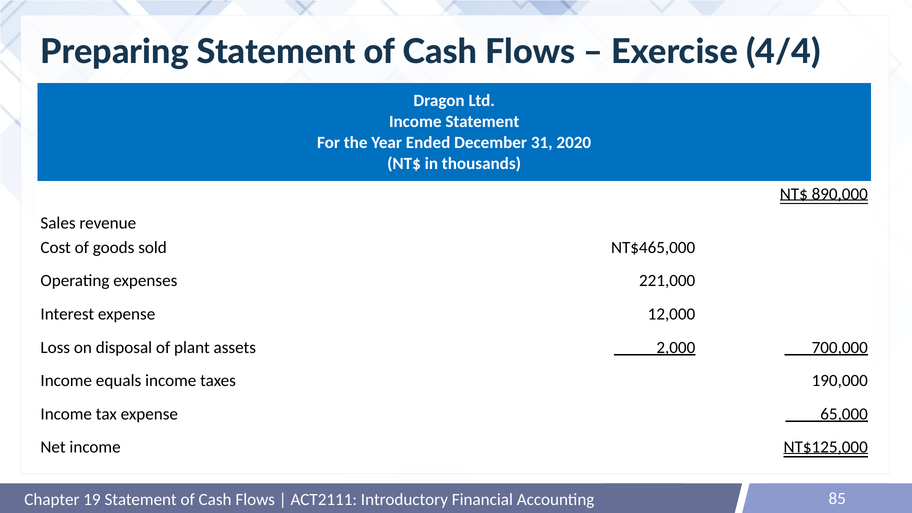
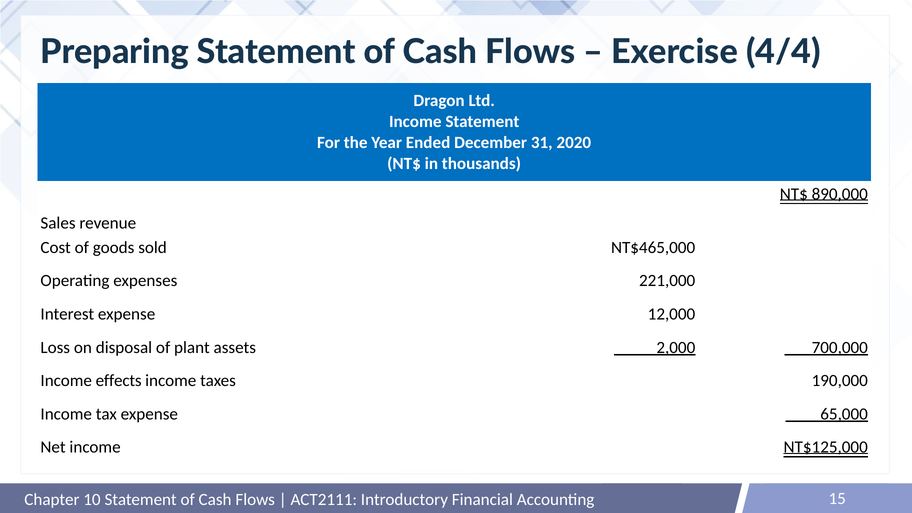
equals: equals -> effects (119, 381)
19: 19 -> 10 (92, 500)
85: 85 -> 15 (837, 499)
